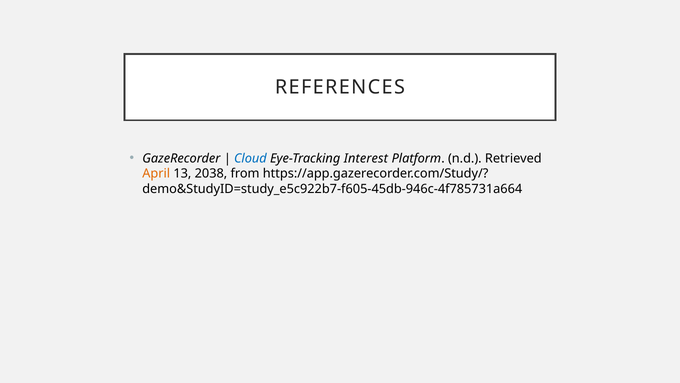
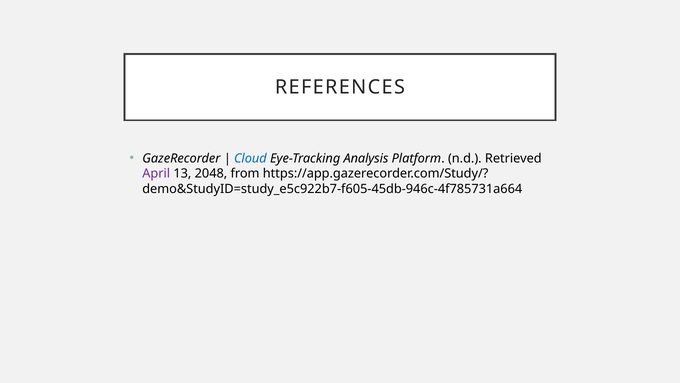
Interest: Interest -> Analysis (366, 158)
April colour: orange -> purple (156, 174)
2038: 2038 -> 2048 (211, 174)
